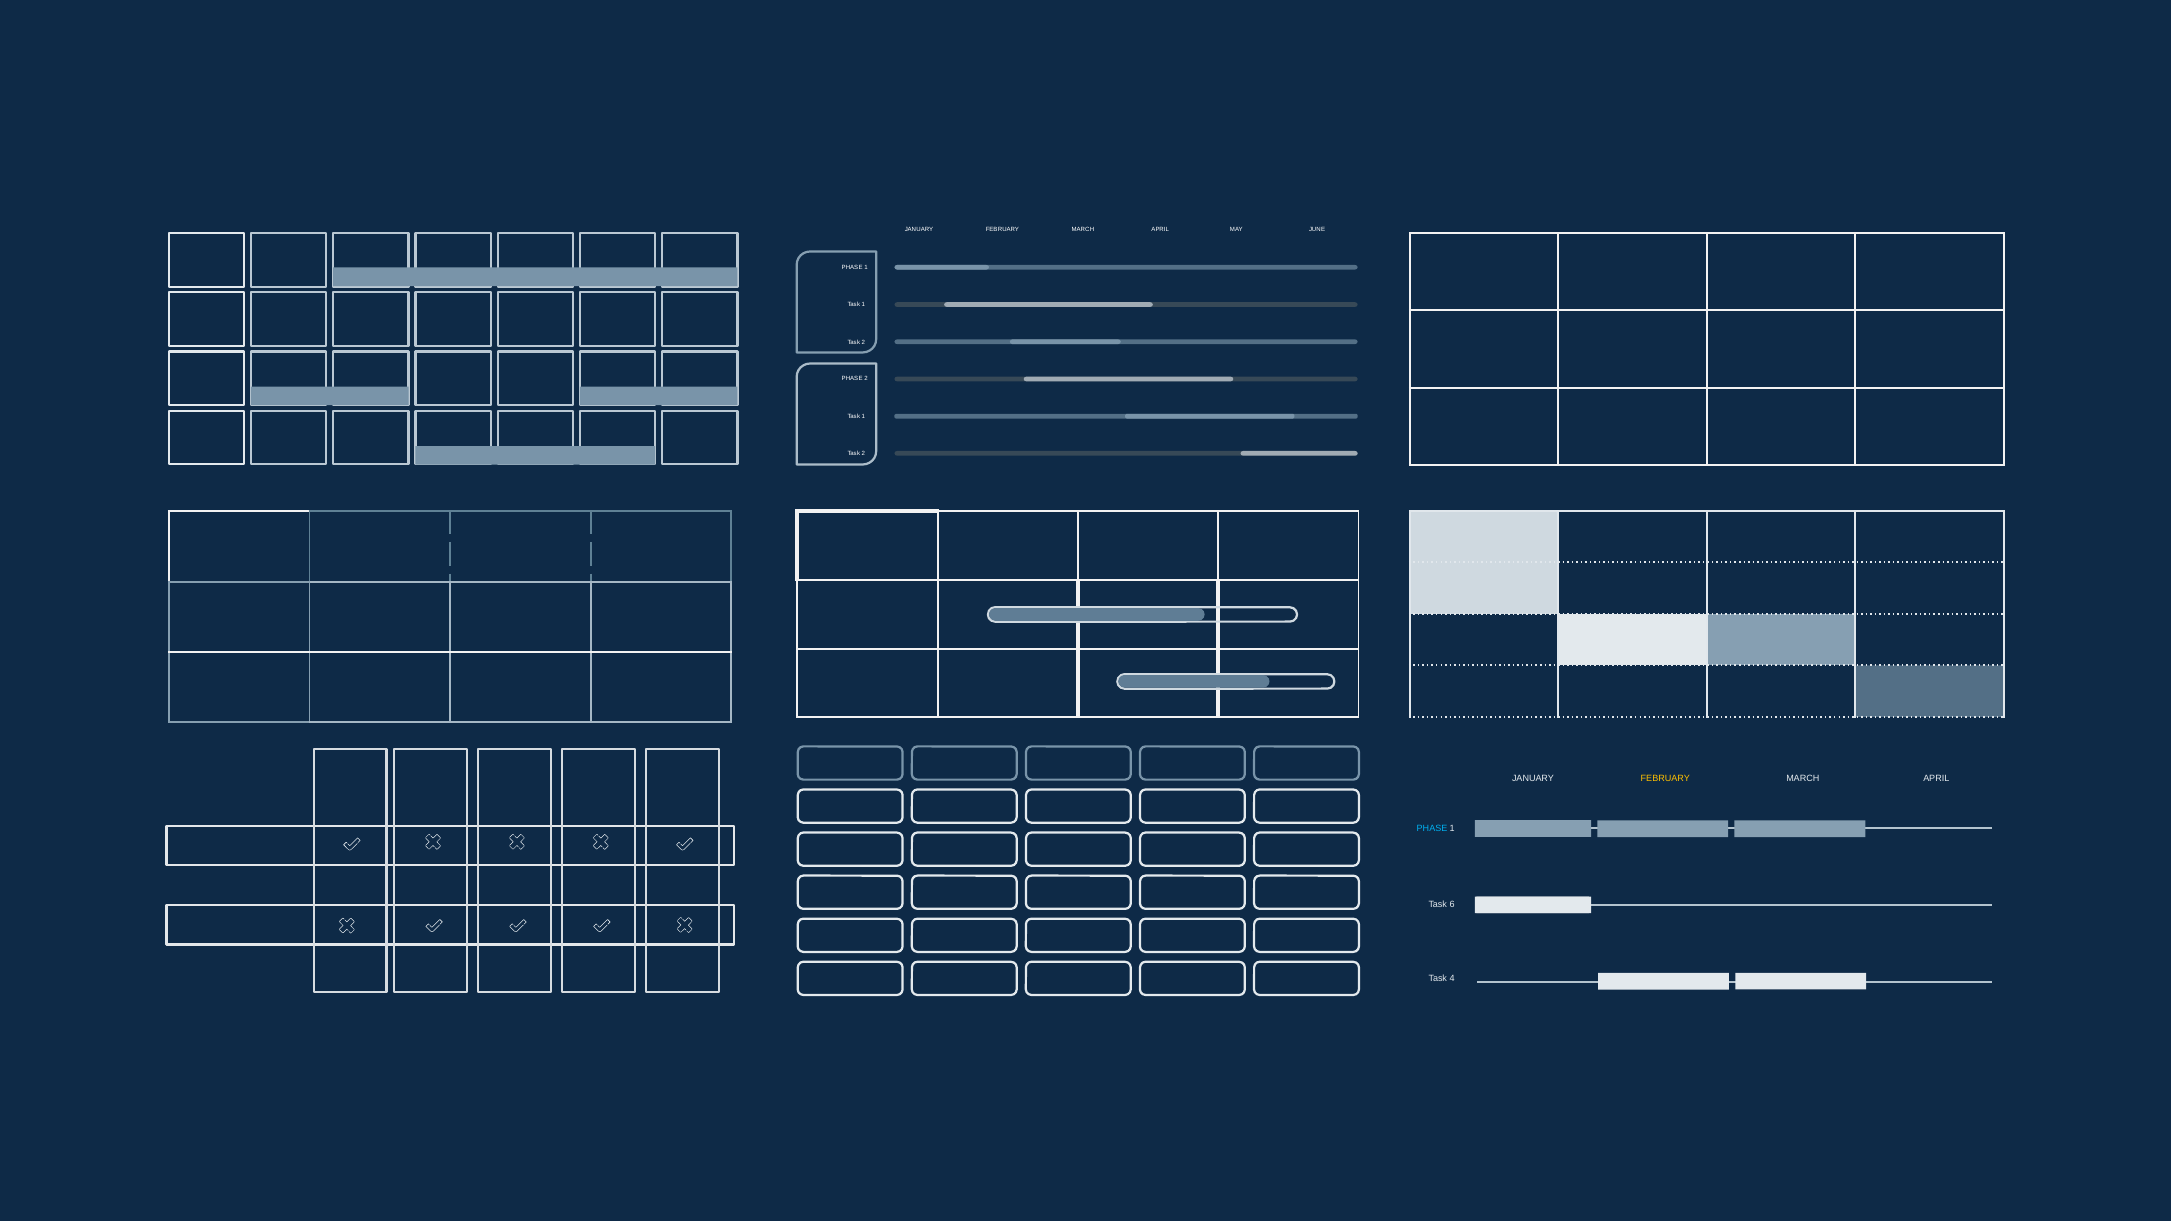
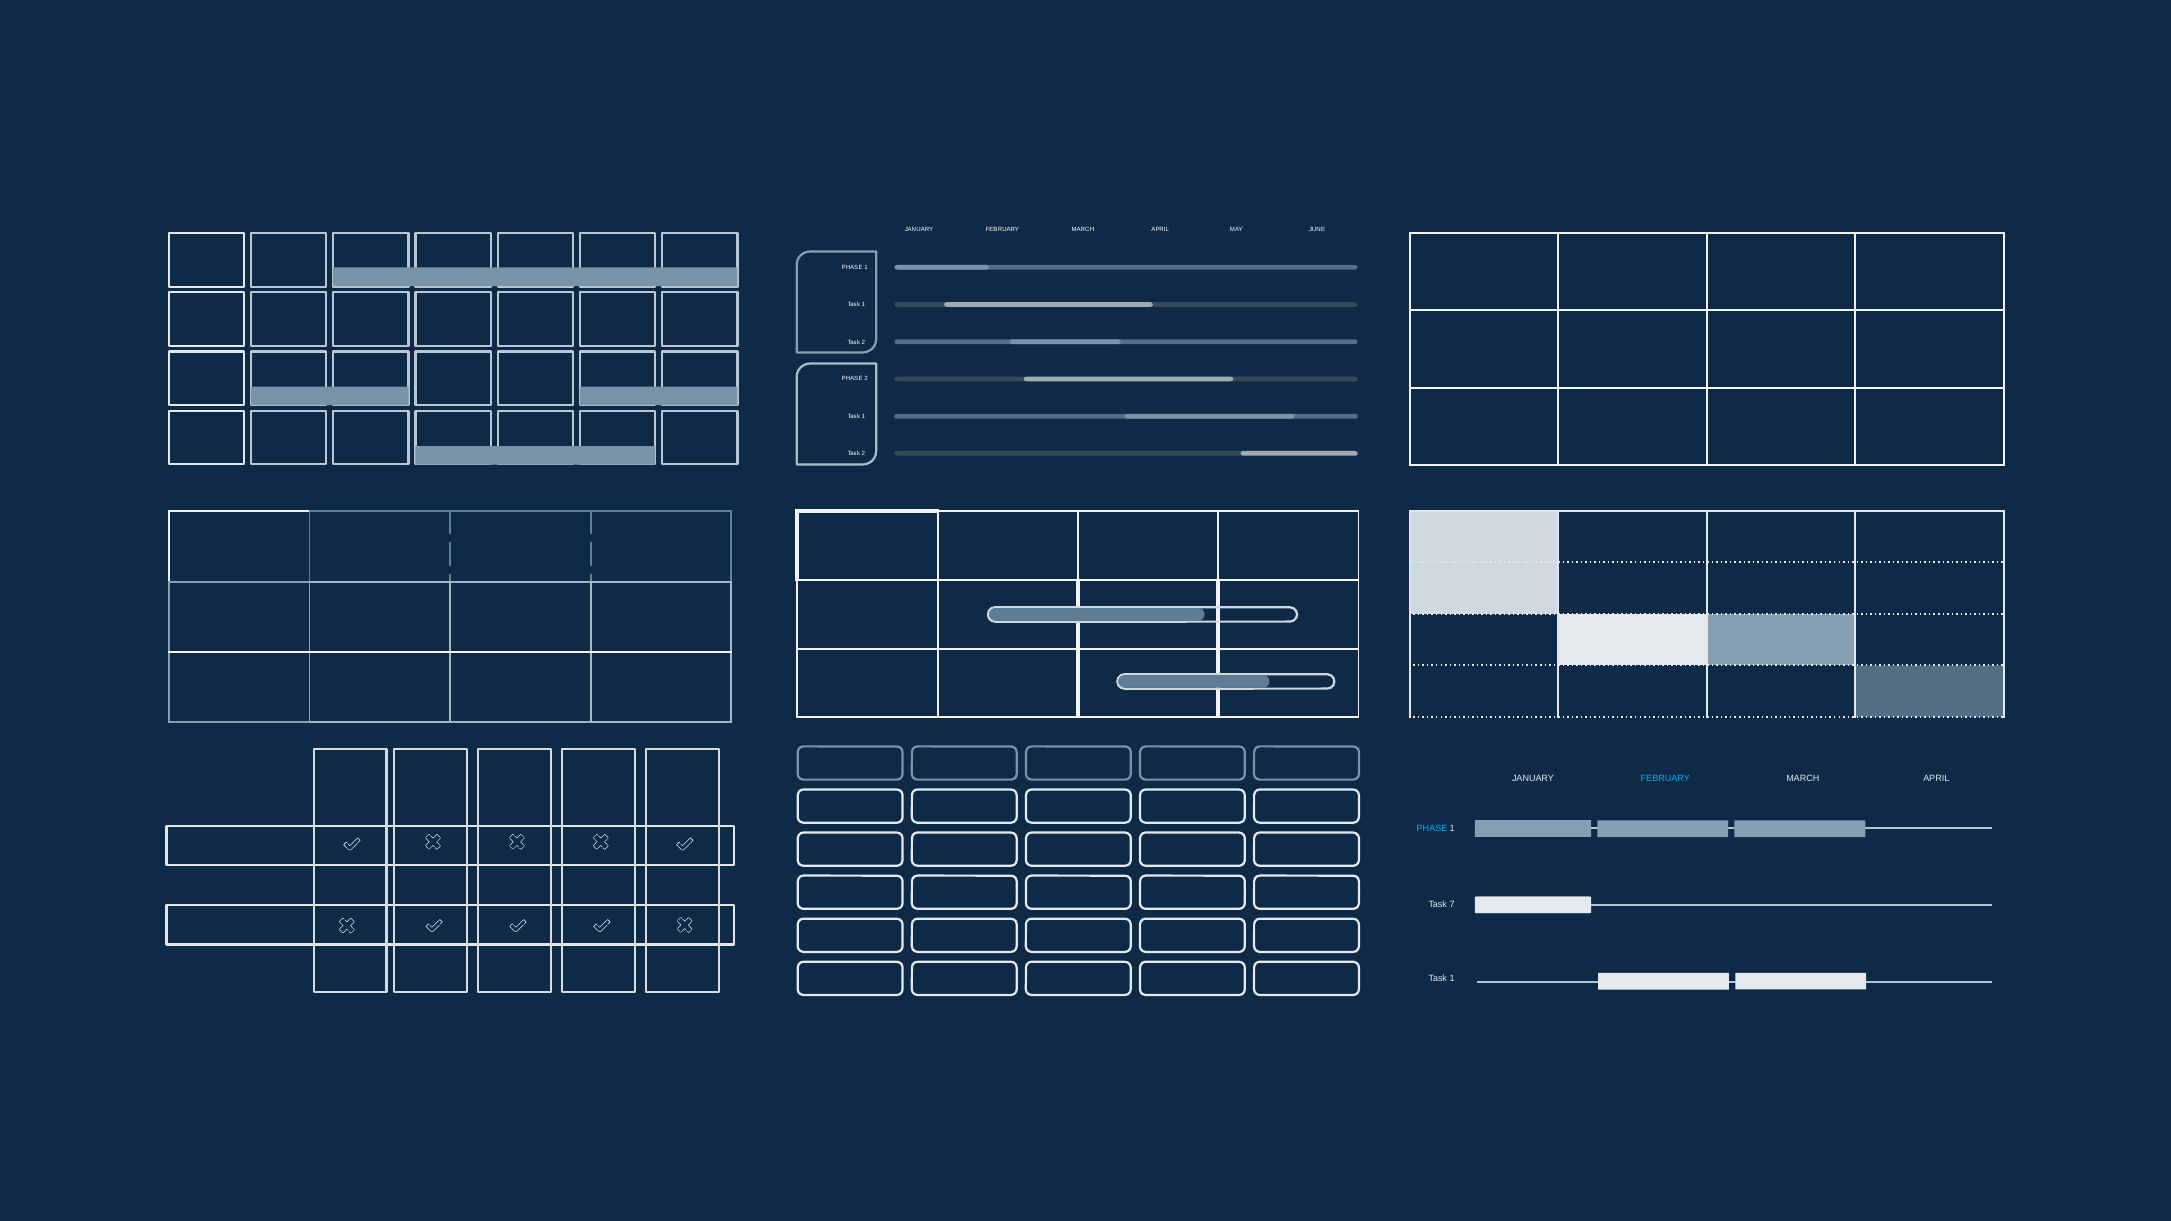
FEBRUARY colour: yellow -> light blue (1665, 779)
6: 6 -> 7 (1452, 904)
4: 4 -> 1 (1452, 979)
